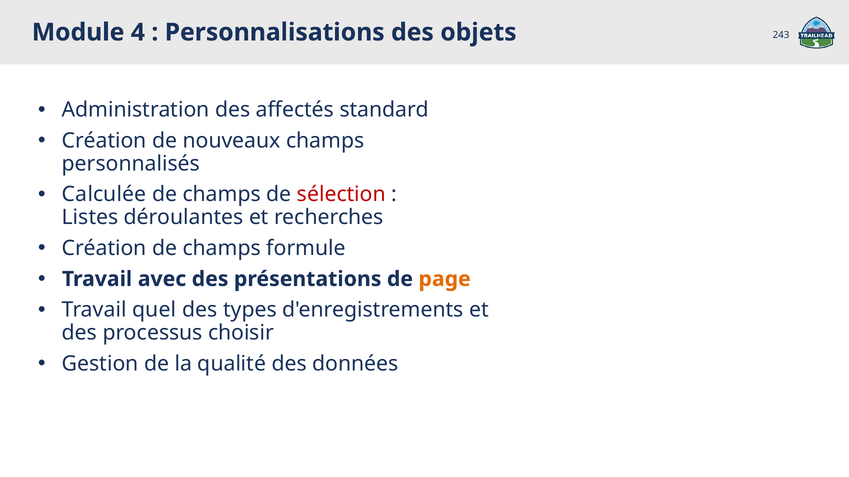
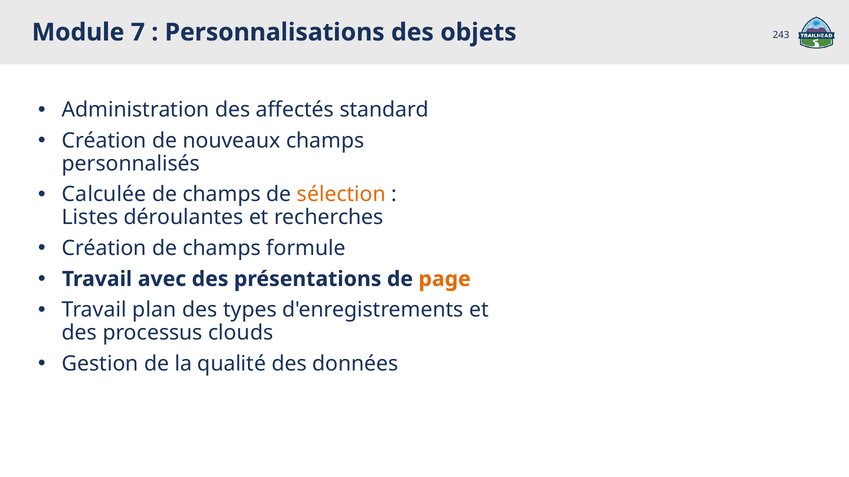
4: 4 -> 7 (138, 32)
sélection colour: red -> orange (341, 195)
quel: quel -> plan (154, 310)
choisir: choisir -> clouds (241, 333)
